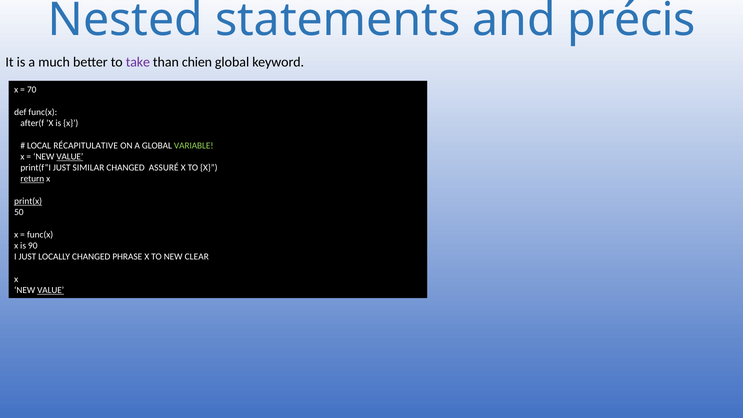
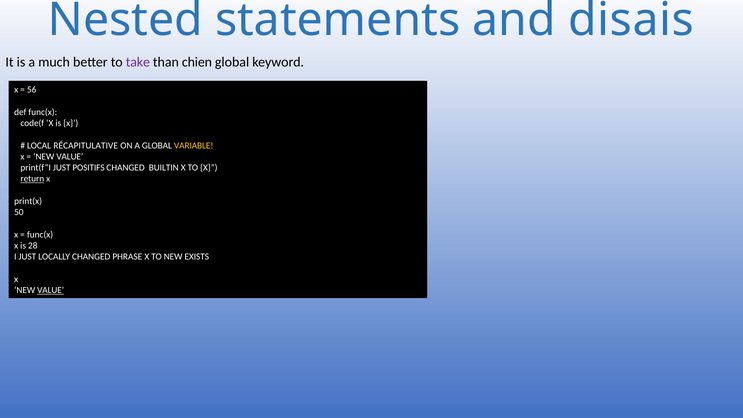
précis: précis -> disais (631, 20)
70: 70 -> 56 (32, 90)
after(f: after(f -> code(f (32, 123)
VARIABLE colour: light green -> yellow (194, 145)
VALUE underline: present -> none (70, 157)
SIMILAR: SIMILAR -> POSITIFS (89, 168)
ASSURÉ: ASSURÉ -> BUILTIN (164, 168)
print(x underline: present -> none (28, 201)
90: 90 -> 28 (33, 246)
CLEAR: CLEAR -> EXISTS (197, 257)
